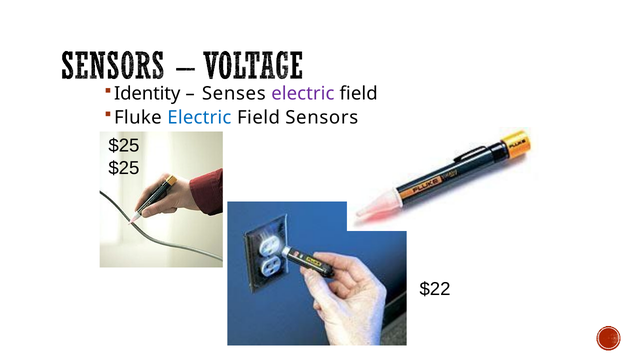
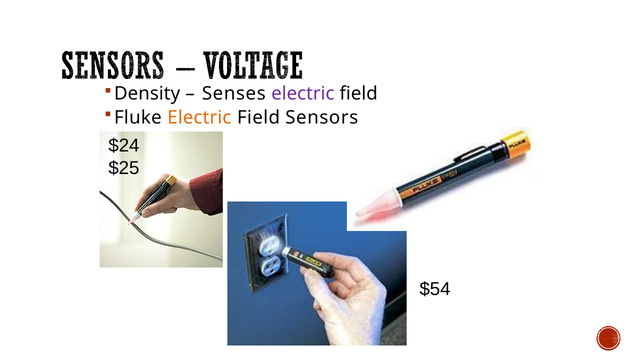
Identity: Identity -> Density (147, 94)
Electric colour: blue -> orange (199, 117)
$25: $25 -> $24 (124, 146)
$22: $22 -> $54 (435, 289)
